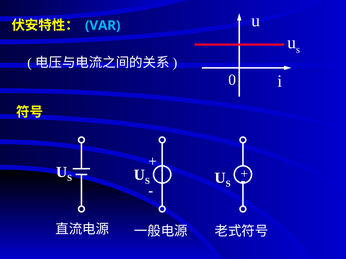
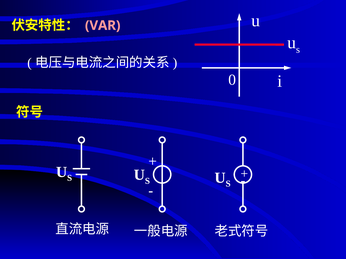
VAR colour: light blue -> pink (103, 26)
